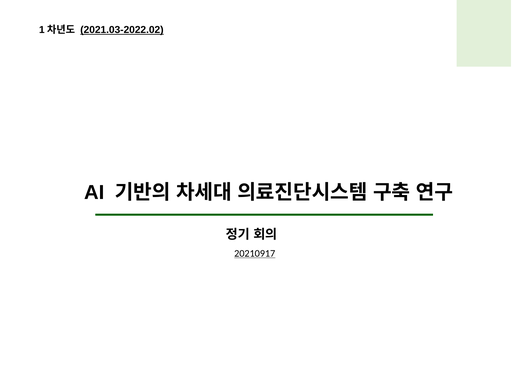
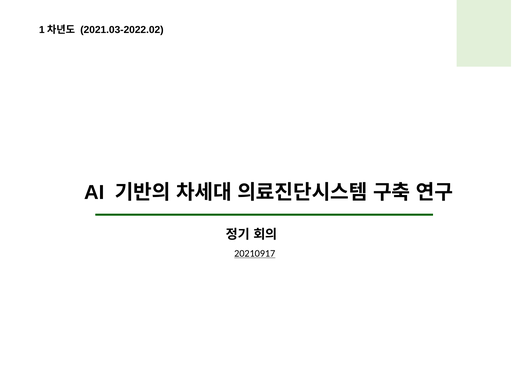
2021.03-2022.02 underline: present -> none (122, 30)
